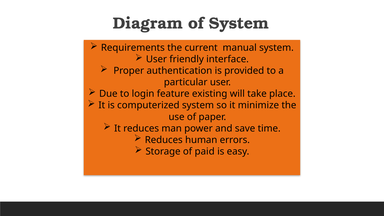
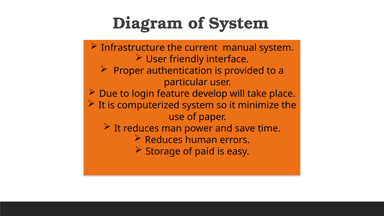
Requirements: Requirements -> Infrastructure (133, 48)
existing: existing -> develop (210, 94)
